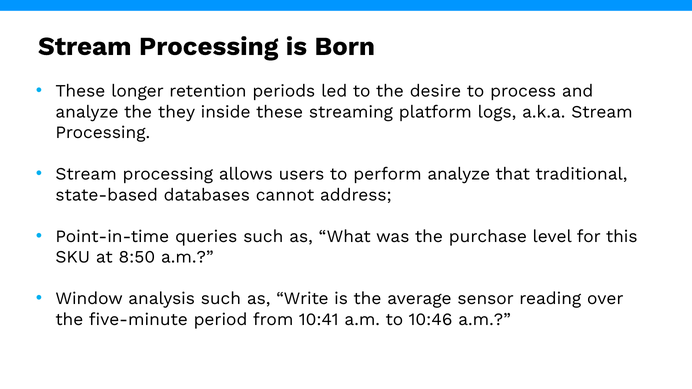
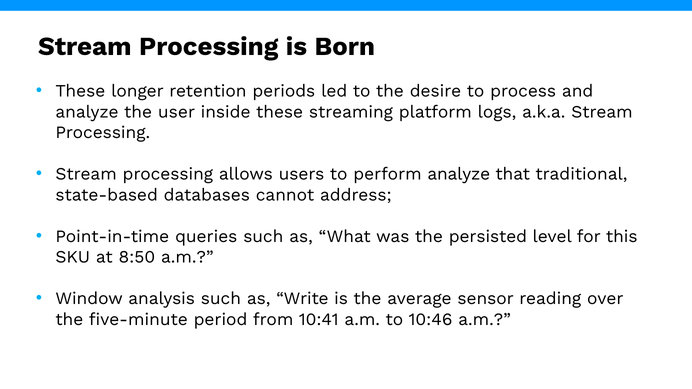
they: they -> user (176, 112)
purchase: purchase -> persisted (488, 237)
